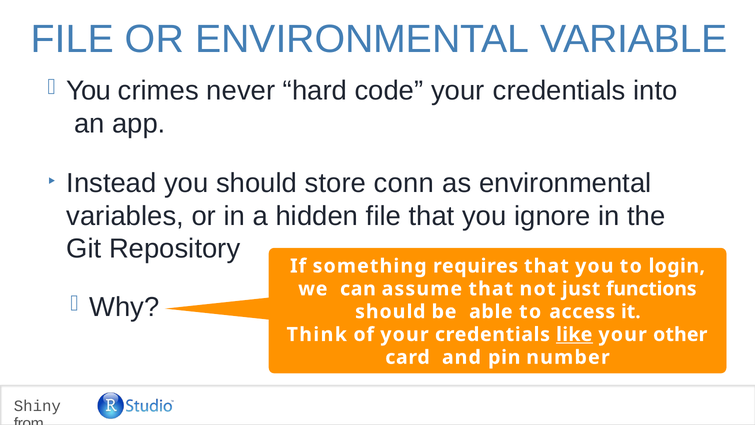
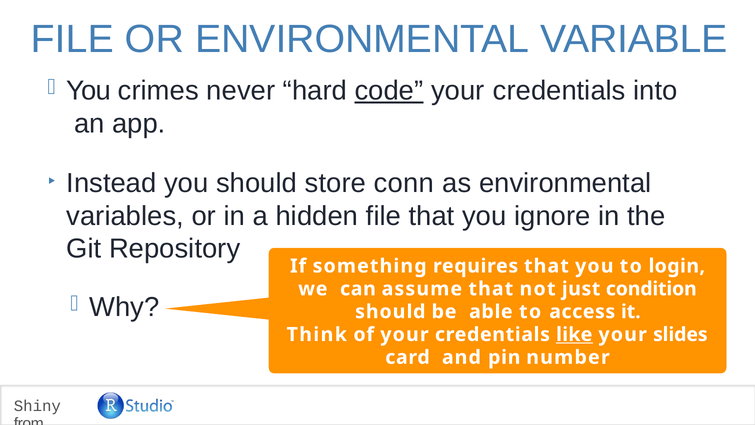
code underline: none -> present (389, 91)
functions: functions -> condition (651, 289)
other: other -> slides (680, 334)
